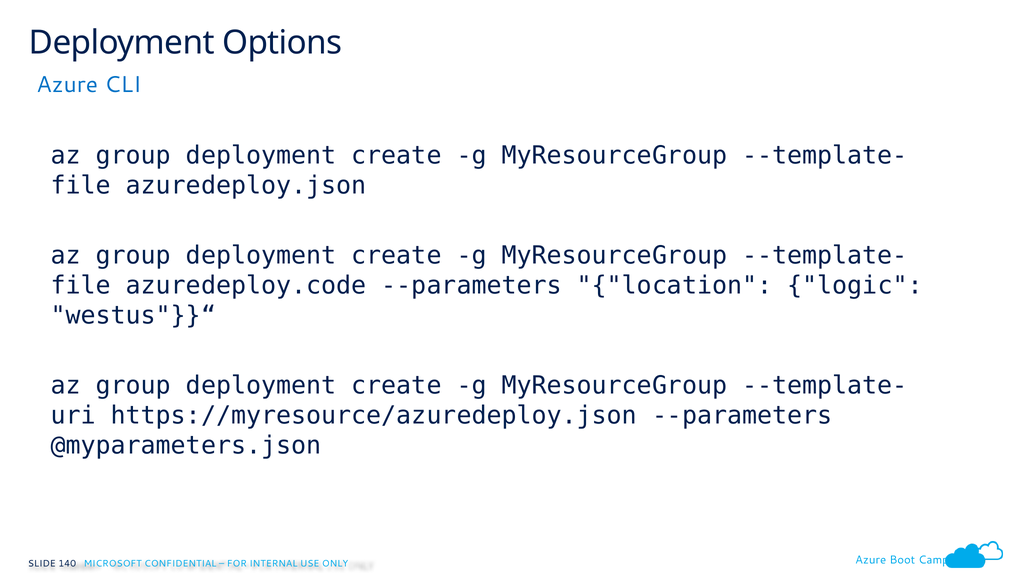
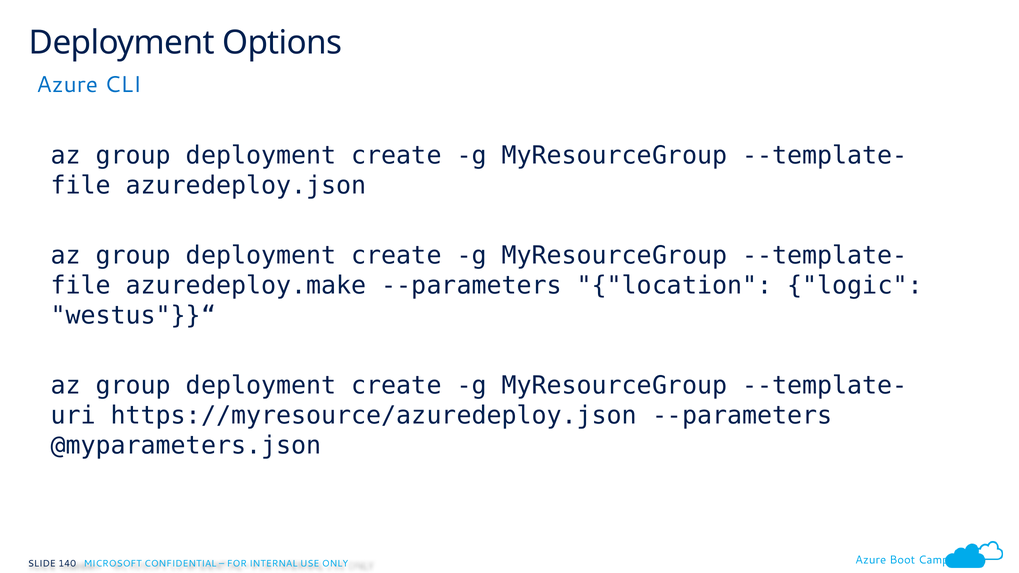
azuredeploy.code: azuredeploy.code -> azuredeploy.make (246, 286)
